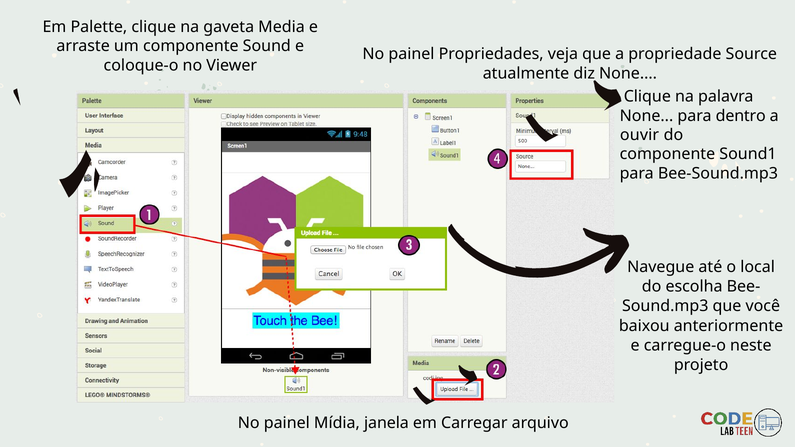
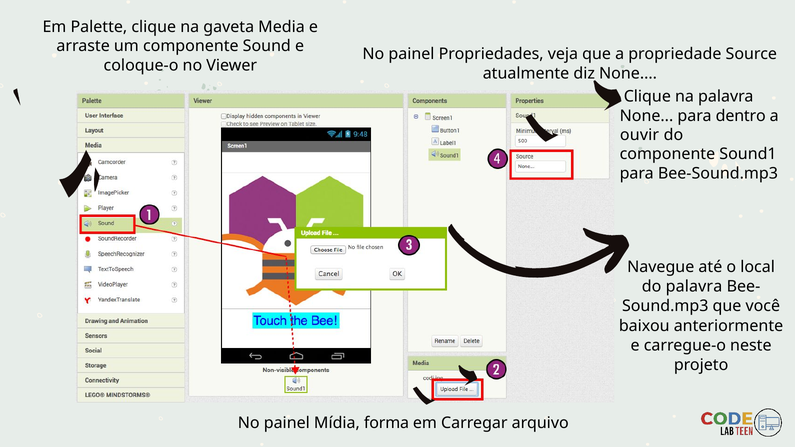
do escolha: escolha -> palavra (694, 287)
janela: janela -> forma (386, 423)
